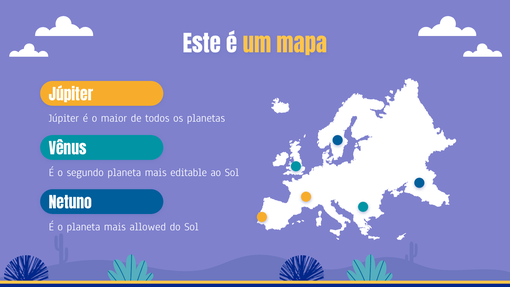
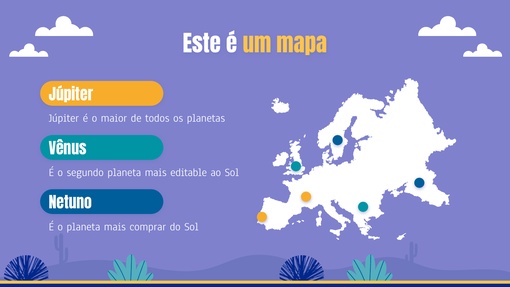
allowed: allowed -> comprar (148, 227)
